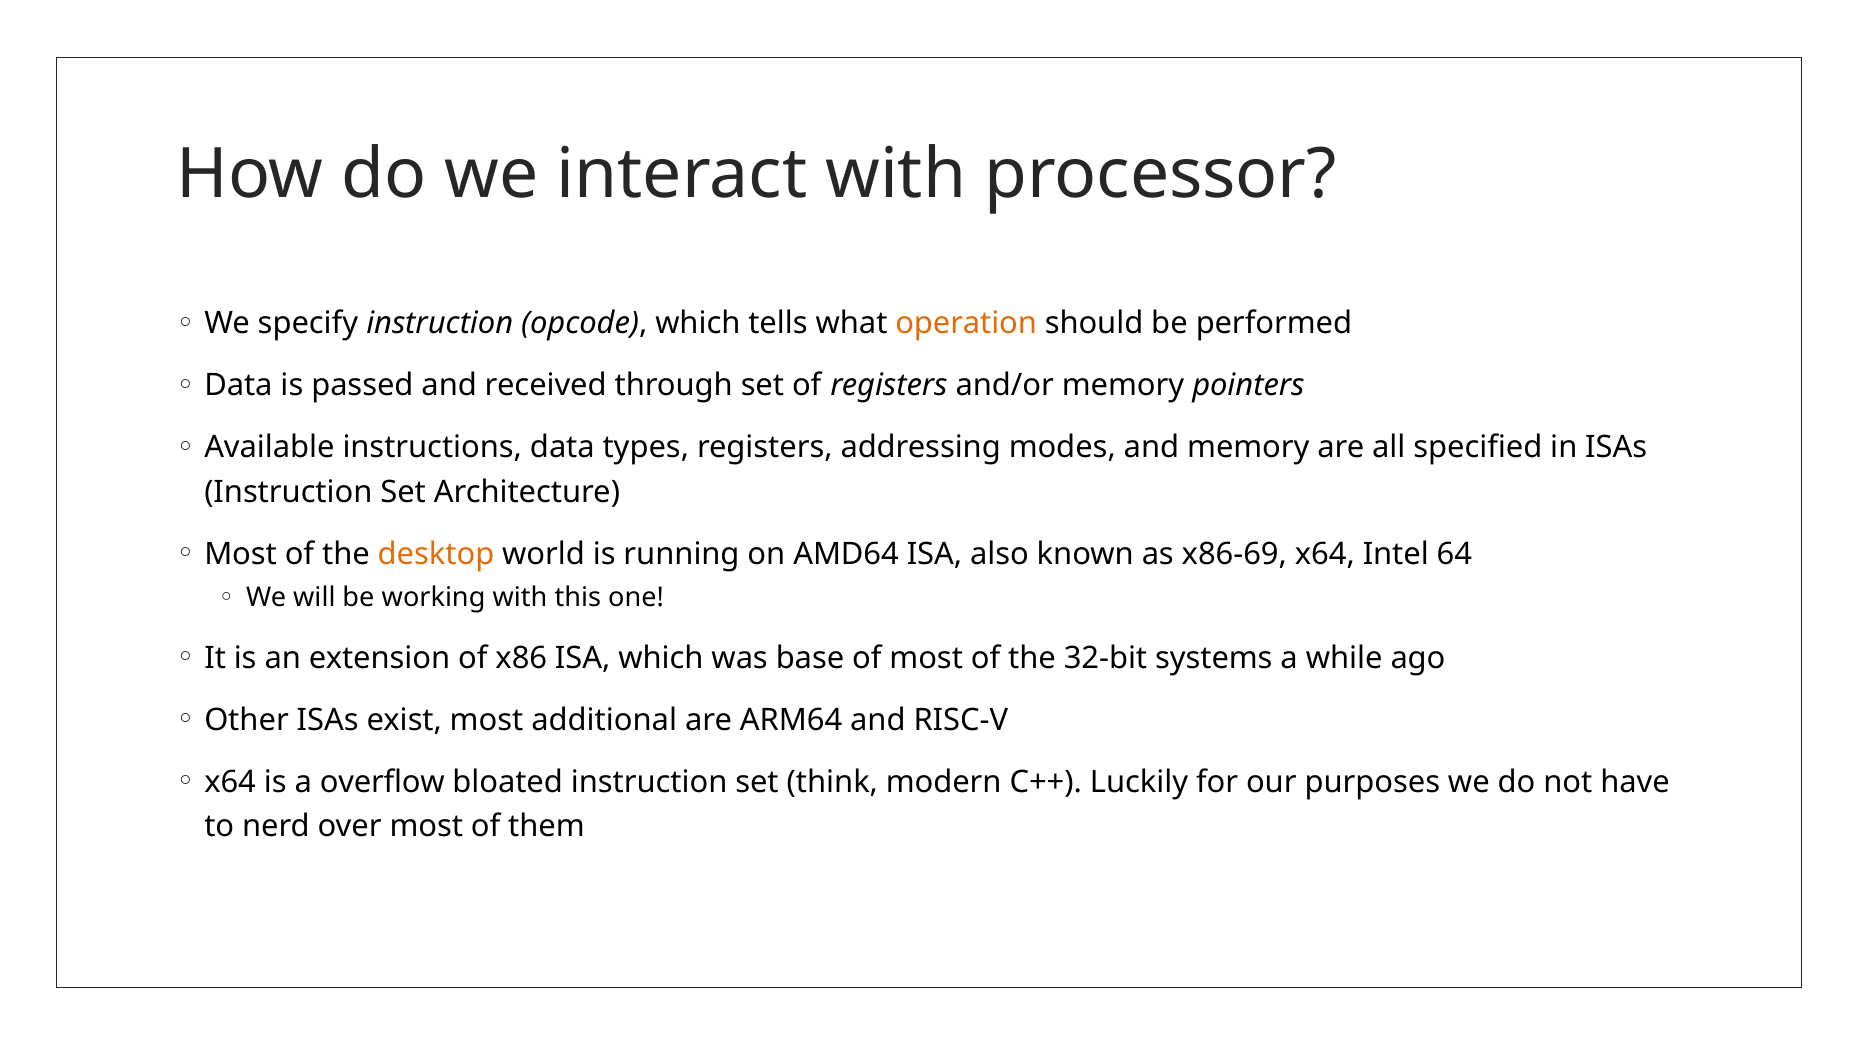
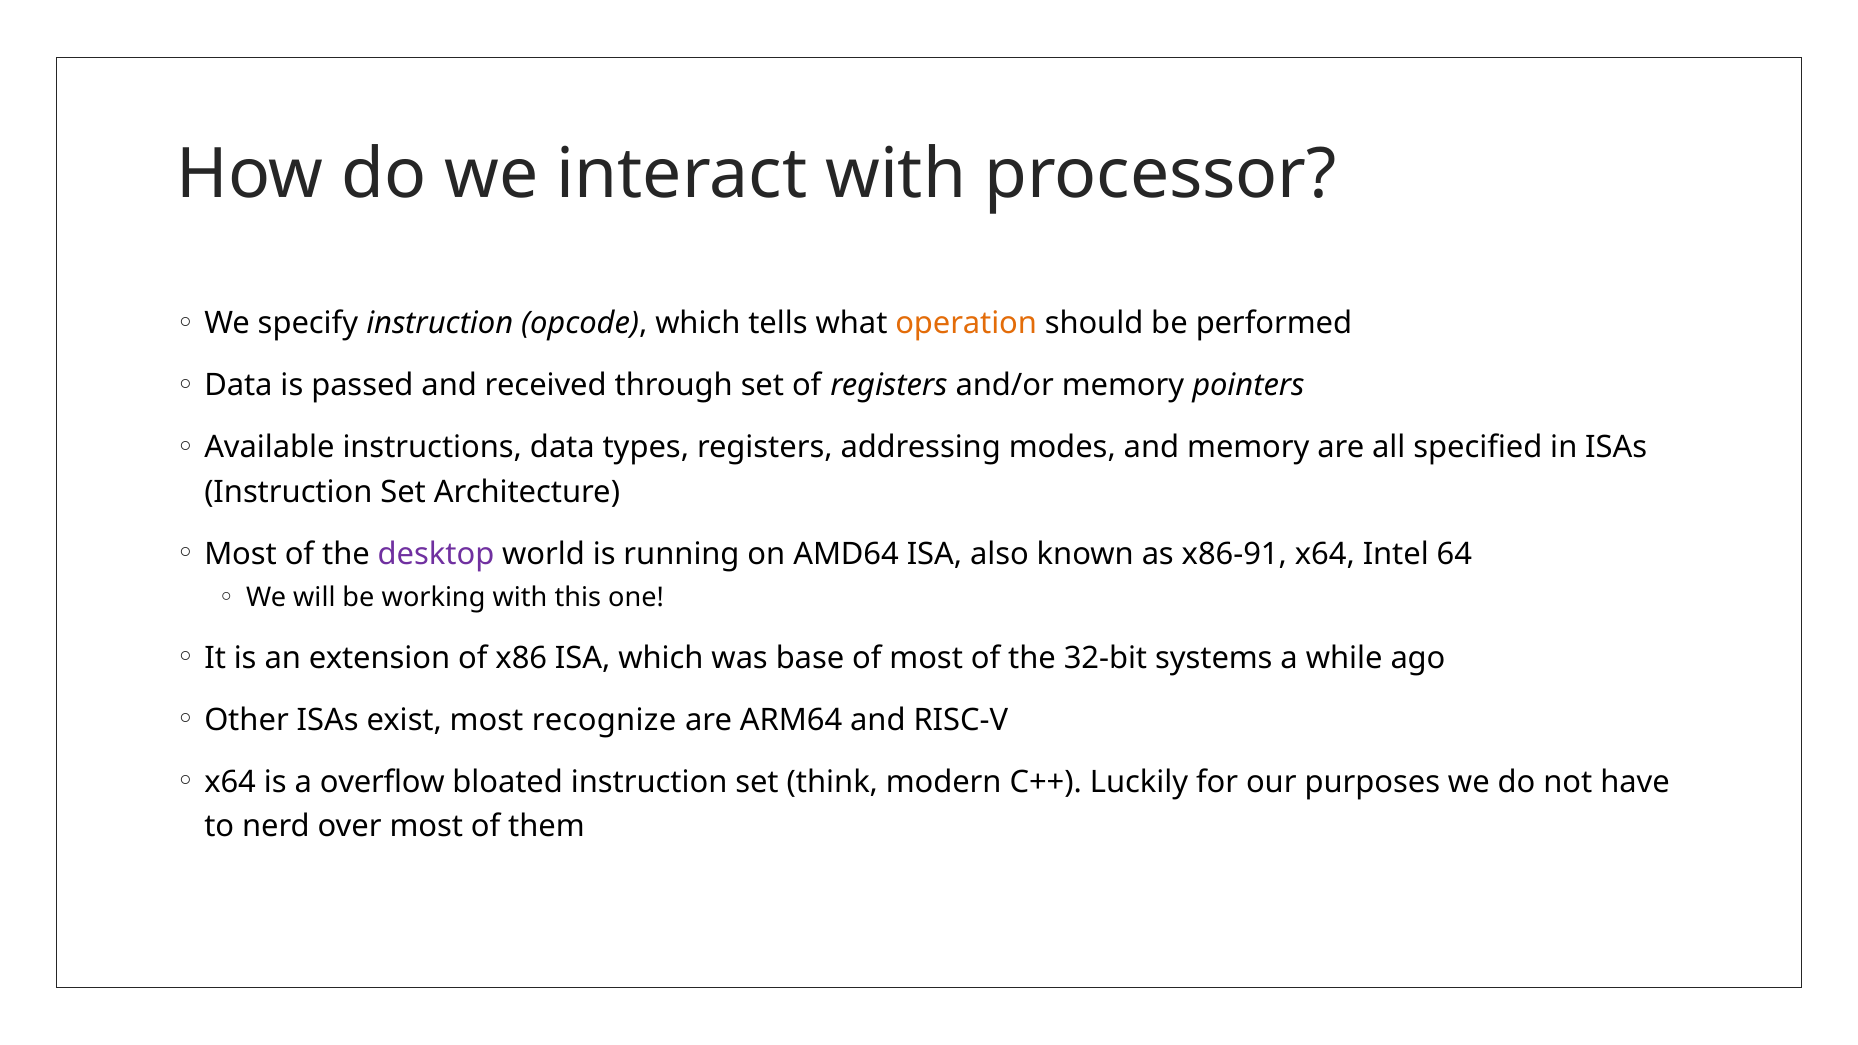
desktop colour: orange -> purple (436, 554)
x86-69: x86-69 -> x86-91 (1234, 554)
additional: additional -> recognize (604, 720)
